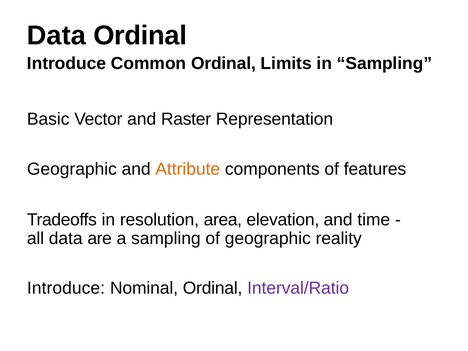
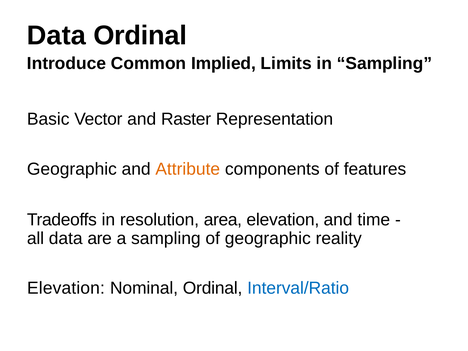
Common Ordinal: Ordinal -> Implied (223, 64)
Introduce: Introduce -> Elevation (66, 288)
Interval/Ratio colour: purple -> blue (298, 288)
